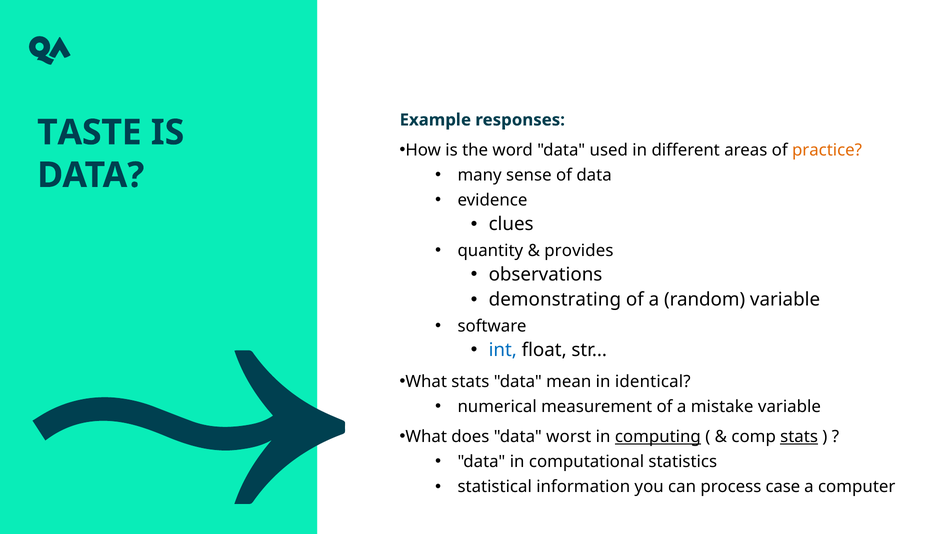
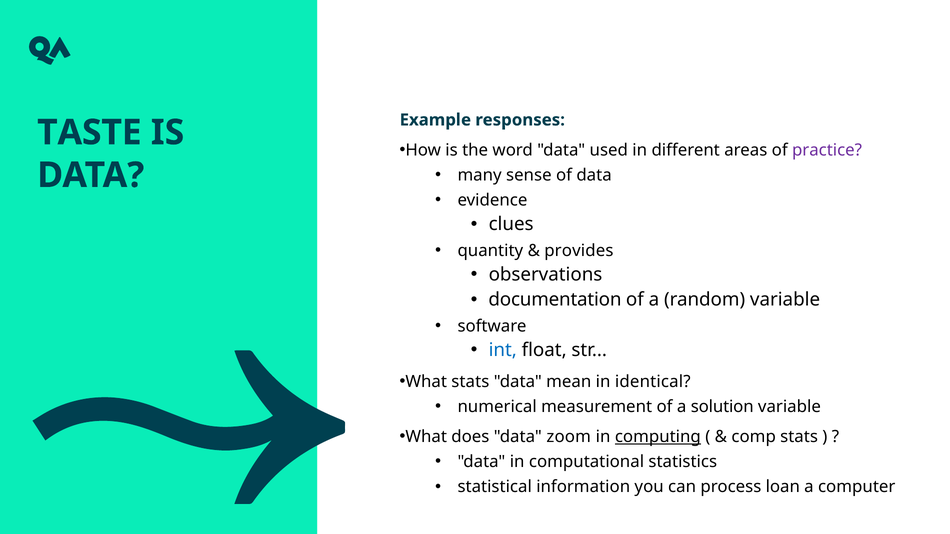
practice colour: orange -> purple (827, 150)
demonstrating: demonstrating -> documentation (555, 300)
mistake: mistake -> solution (722, 407)
worst: worst -> zoom (569, 437)
stats underline: present -> none (799, 437)
case: case -> loan (783, 487)
